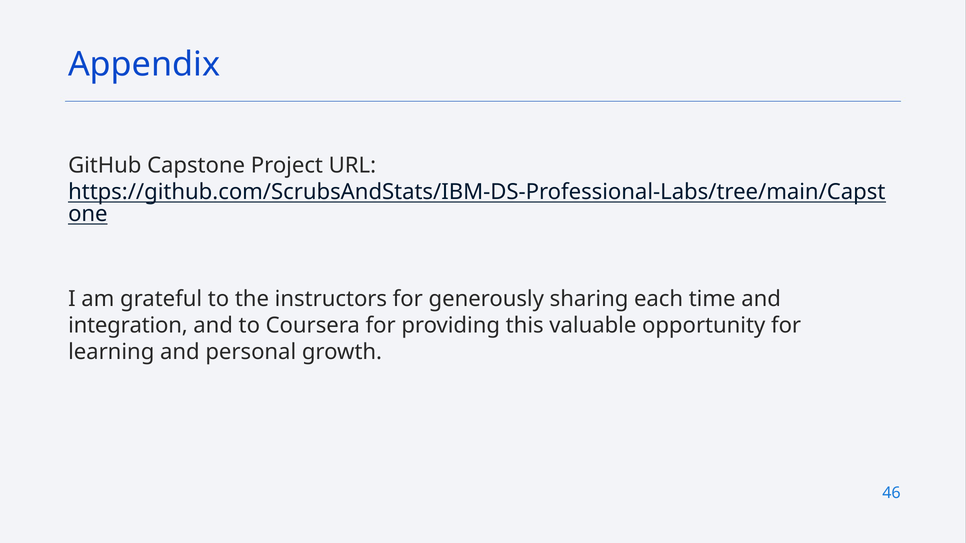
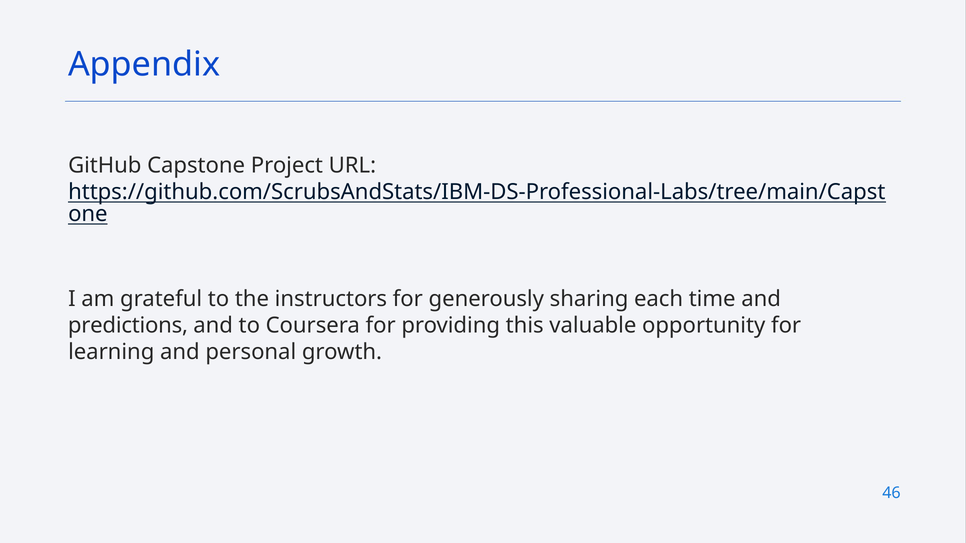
integration: integration -> predictions (128, 326)
